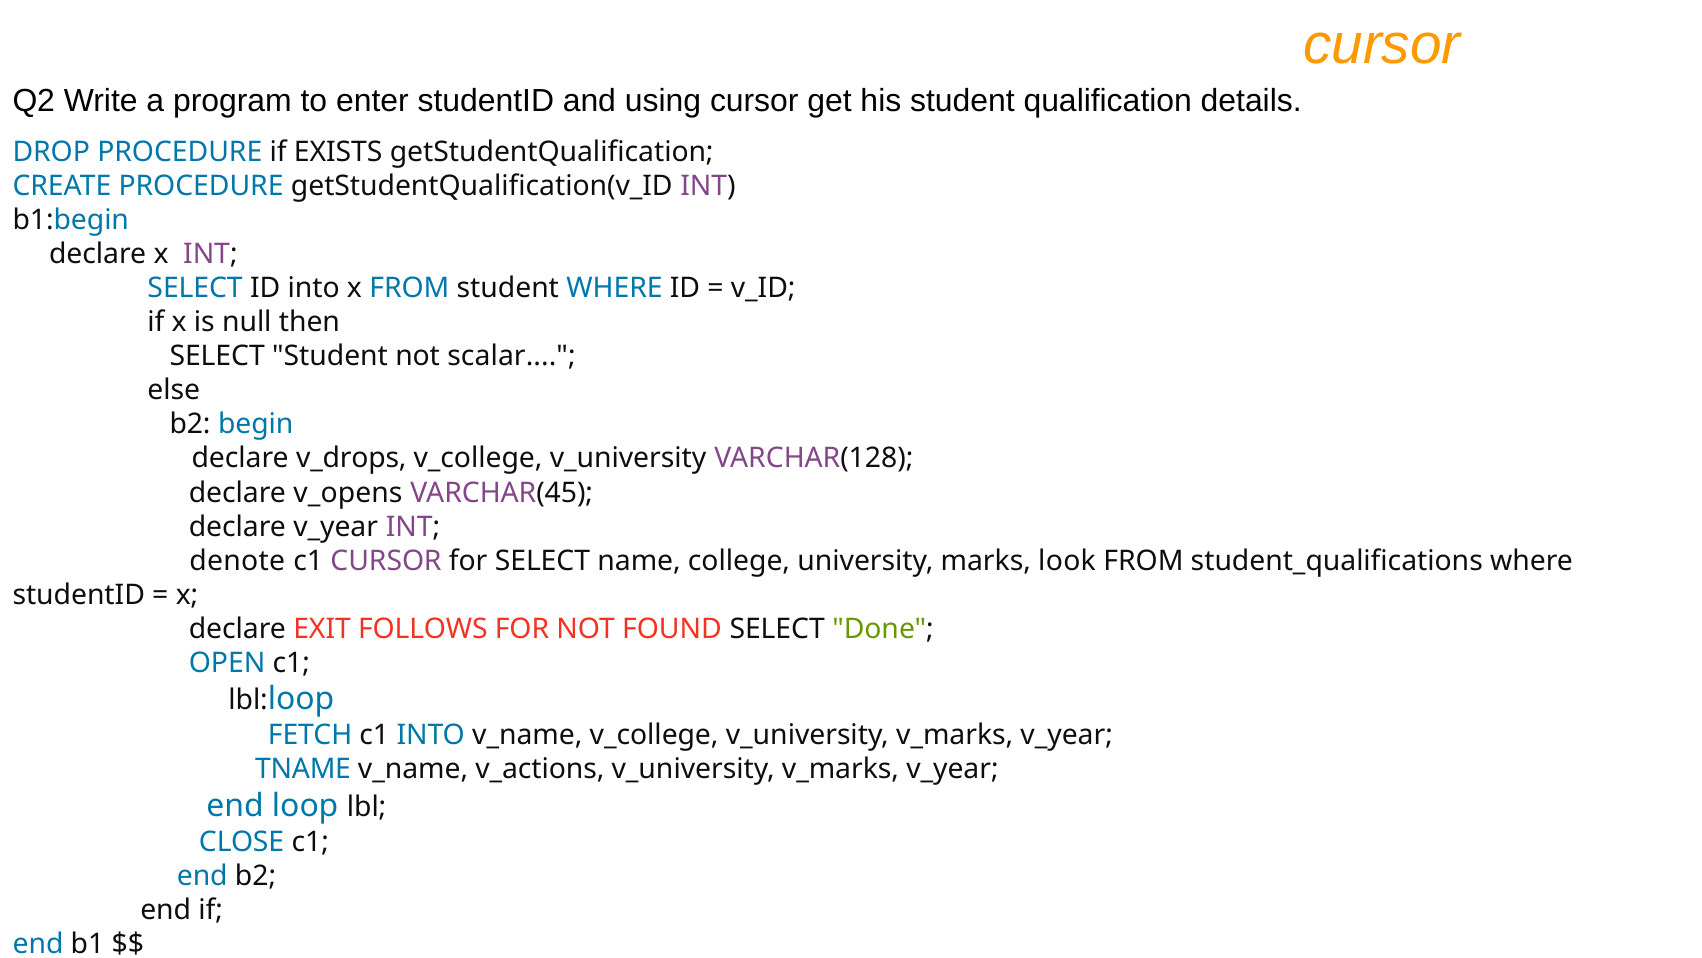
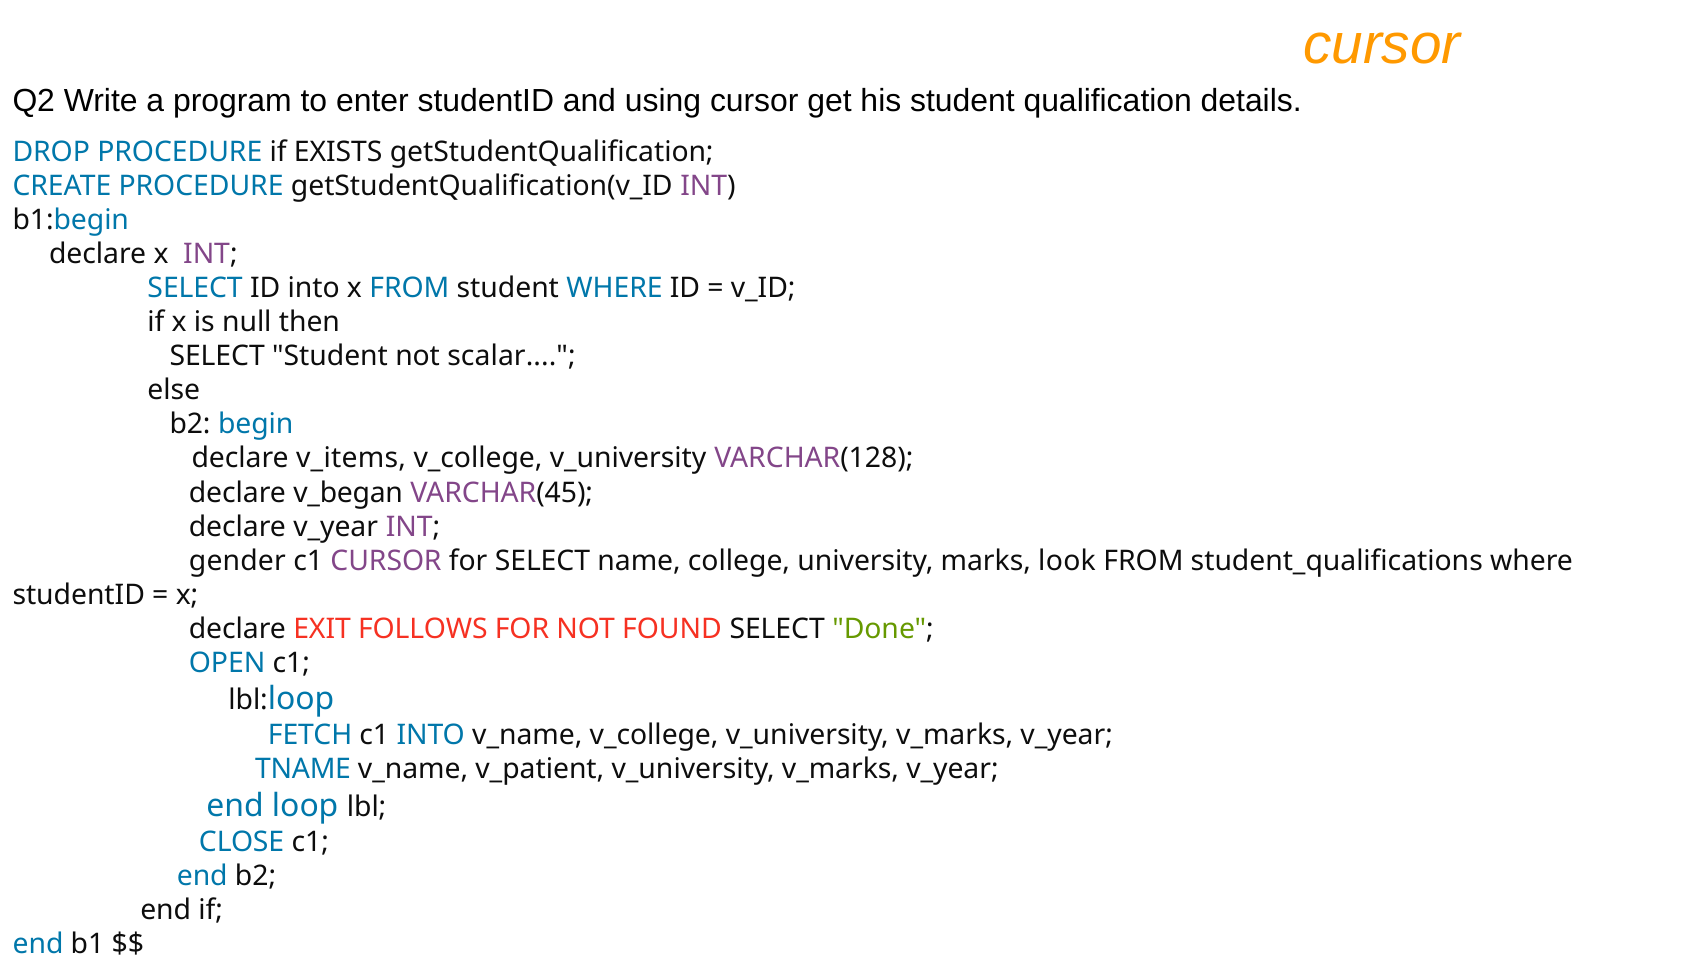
v_drops: v_drops -> v_items (351, 458)
v_opens: v_opens -> v_began (348, 492)
denote: denote -> gender (237, 560)
v_actions: v_actions -> v_patient (540, 769)
